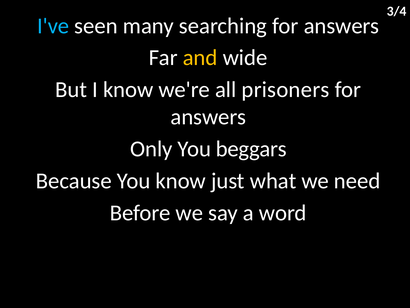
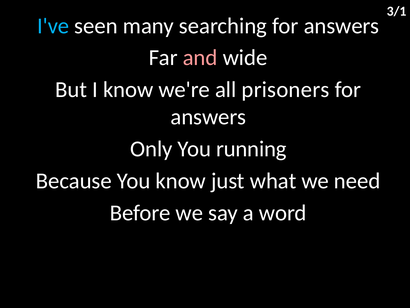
3/4: 3/4 -> 3/1 (397, 11)
and colour: yellow -> pink (200, 58)
beggars: beggars -> running (251, 149)
